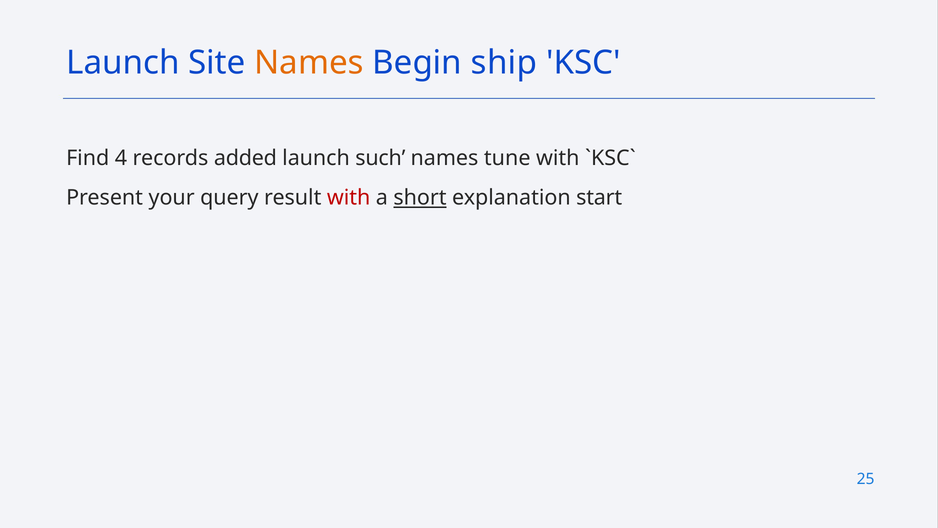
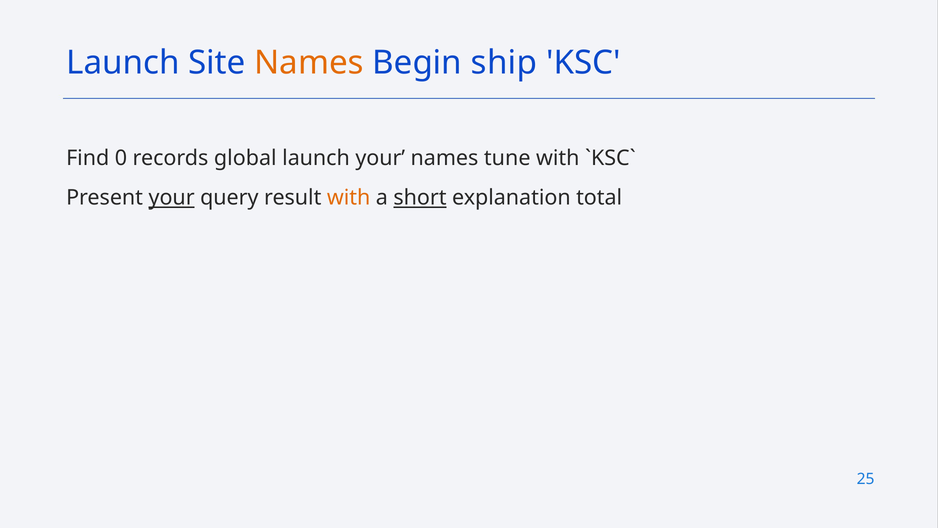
4: 4 -> 0 (121, 158)
added: added -> global (245, 158)
launch such: such -> your (380, 158)
your underline: none -> present (172, 198)
with colour: red -> orange (349, 198)
start: start -> total (599, 198)
